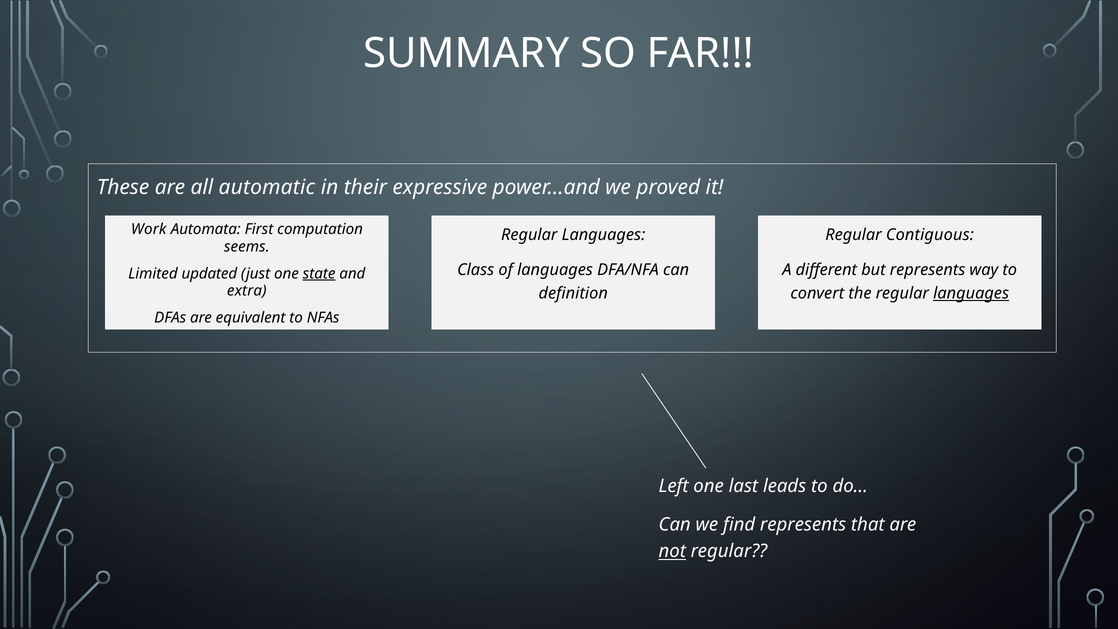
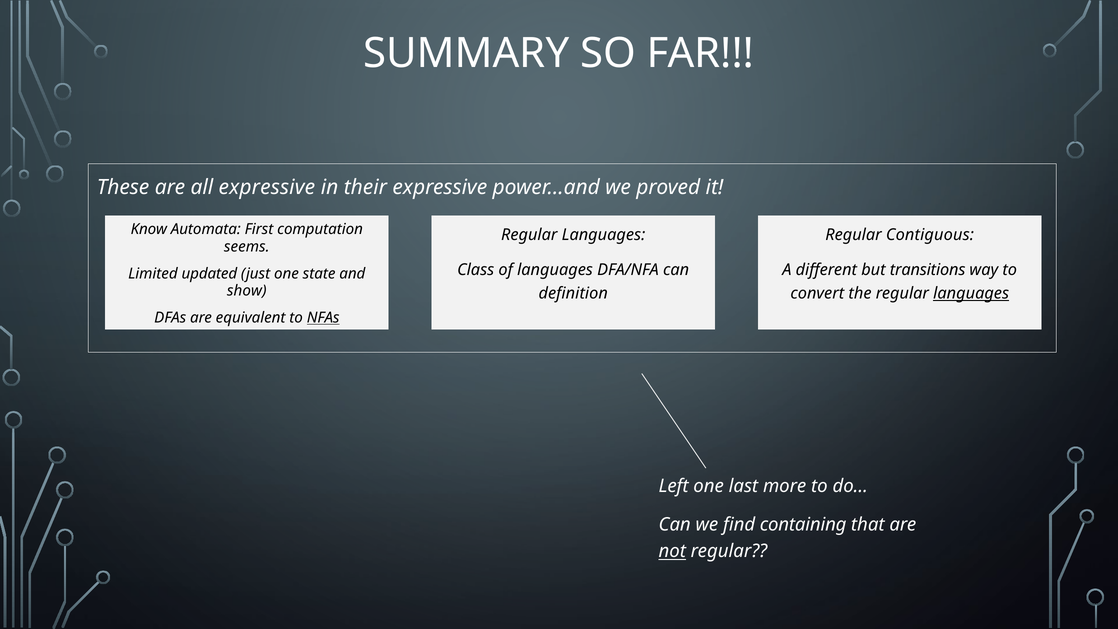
all automatic: automatic -> expressive (267, 187)
Work: Work -> Know (149, 229)
but represents: represents -> transitions (928, 270)
state underline: present -> none (319, 273)
extra: extra -> show (247, 291)
NFAs underline: none -> present (323, 318)
leads: leads -> more (785, 486)
find represents: represents -> containing (803, 524)
